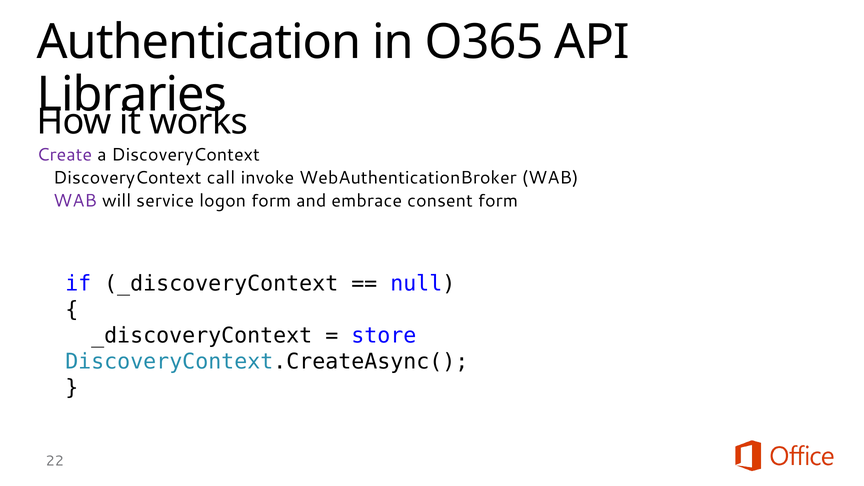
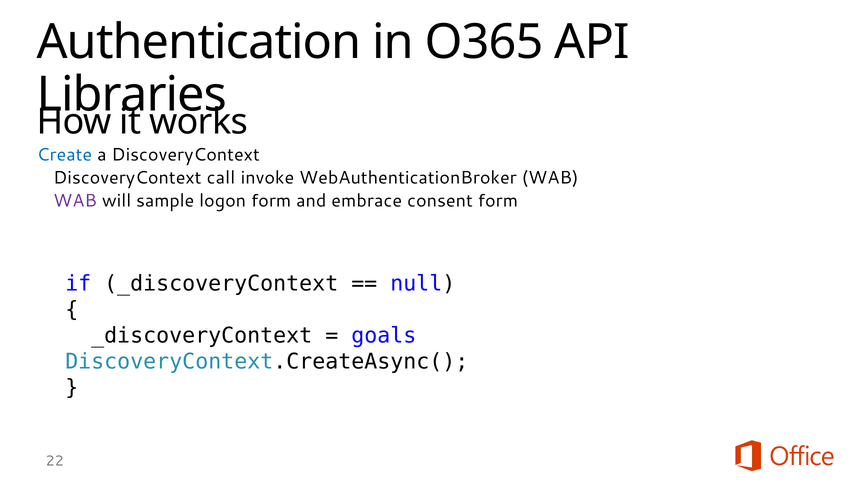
Create colour: purple -> blue (64, 155)
service: service -> sample (165, 201)
store: store -> goals (384, 336)
